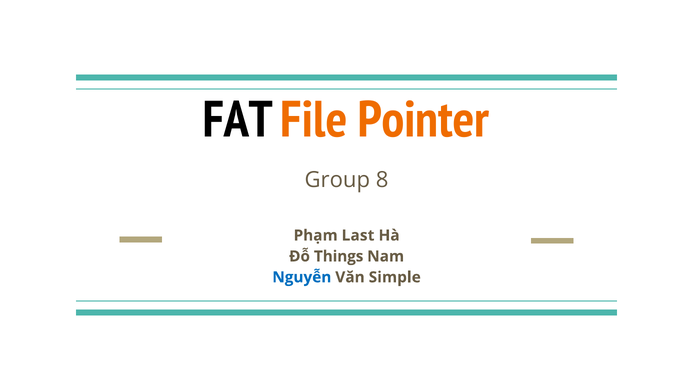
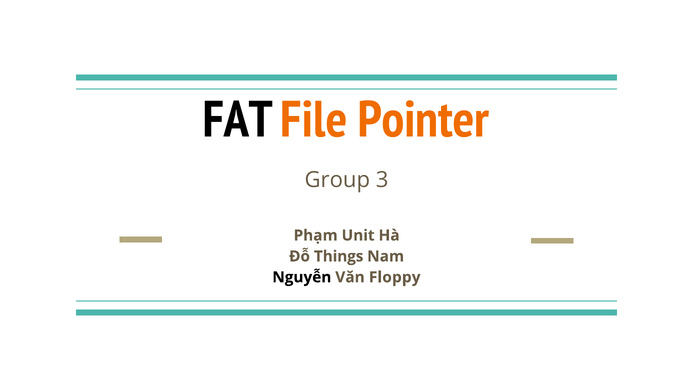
8: 8 -> 3 (382, 180)
Last: Last -> Unit (358, 235)
Nguyễn colour: blue -> black (302, 277)
Simple: Simple -> Floppy (395, 277)
